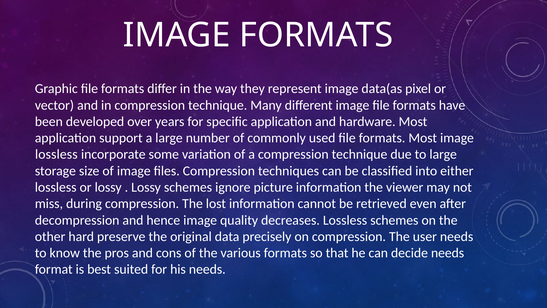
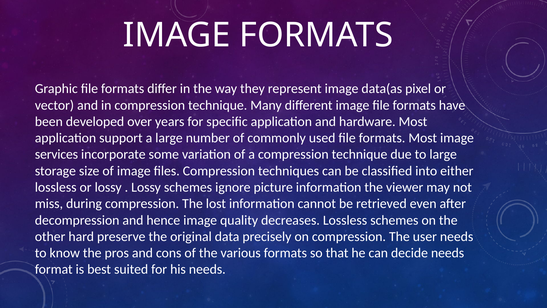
lossless: lossless -> services (56, 154)
